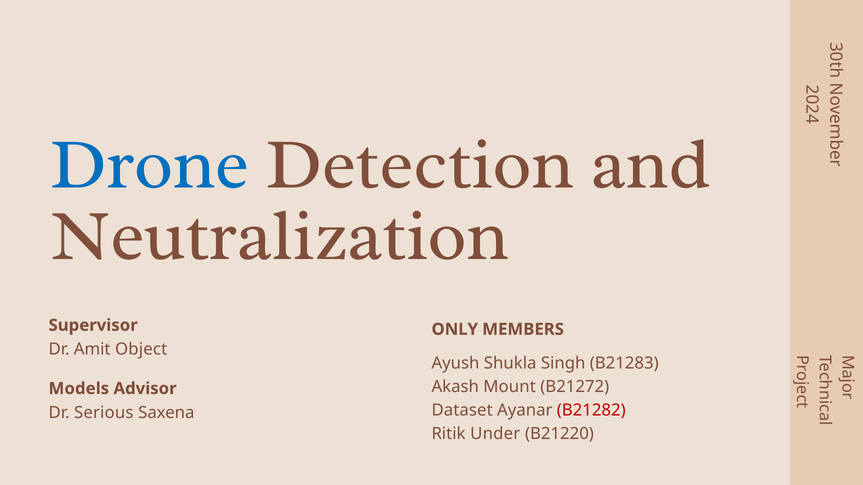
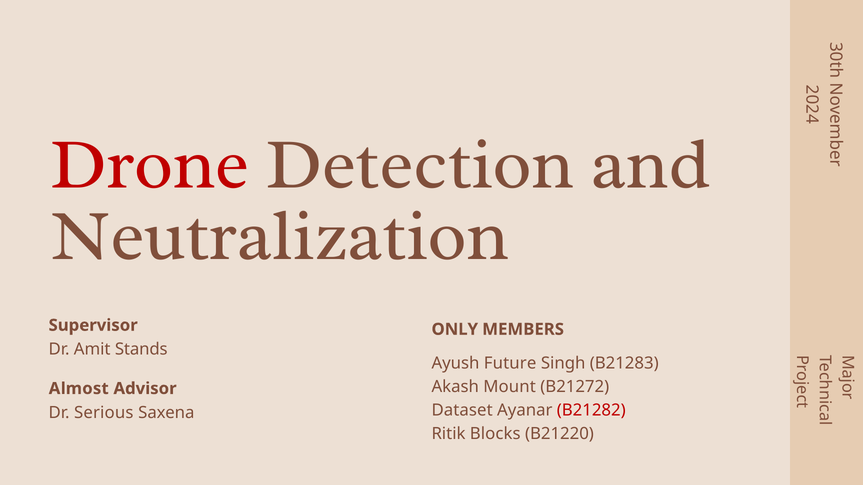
Drone colour: blue -> red (150, 164)
Object: Object -> Stands (141, 350)
Shukla: Shukla -> Future (510, 364)
Models: Models -> Almost (79, 389)
Under: Under -> Blocks (495, 434)
